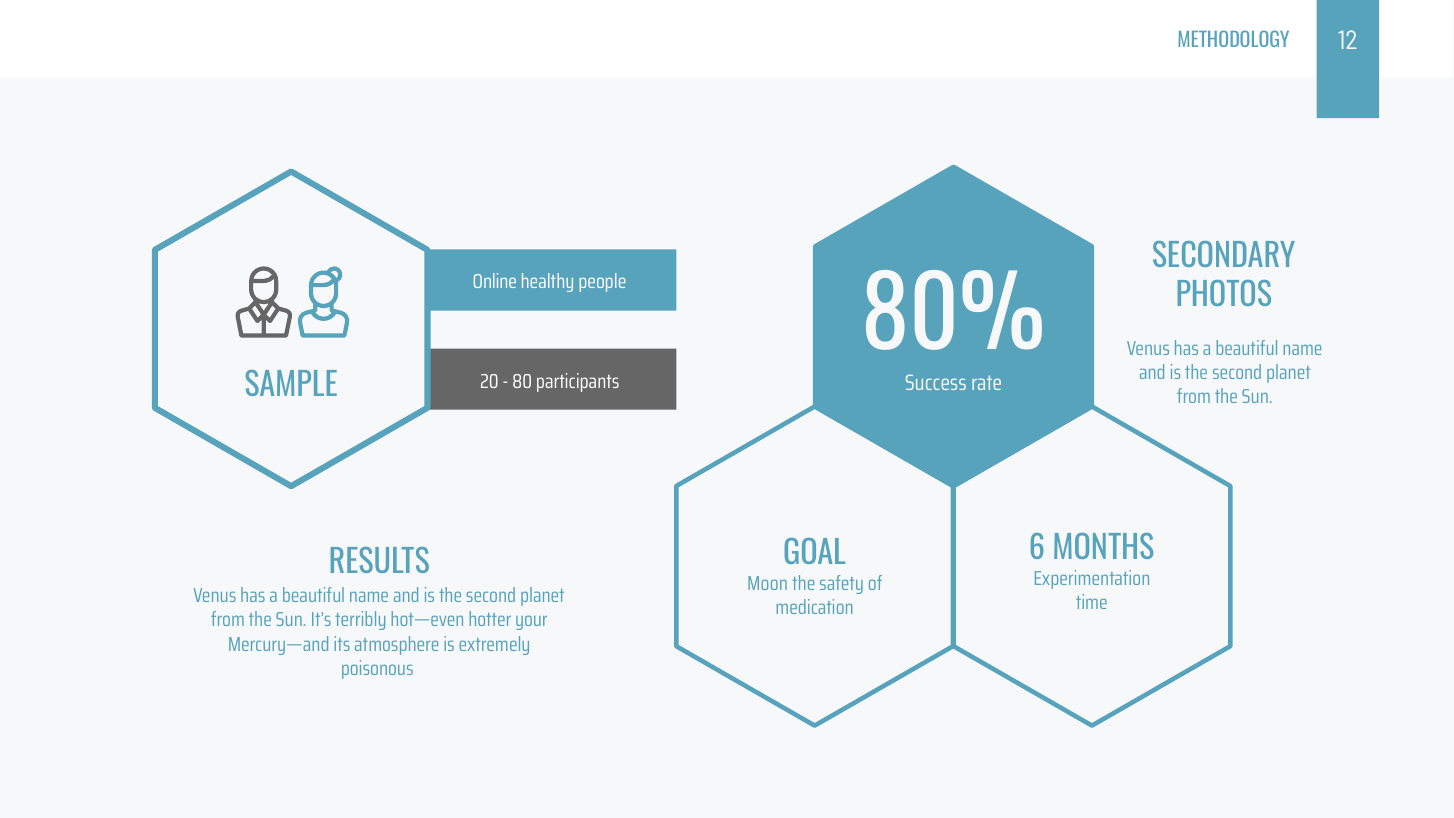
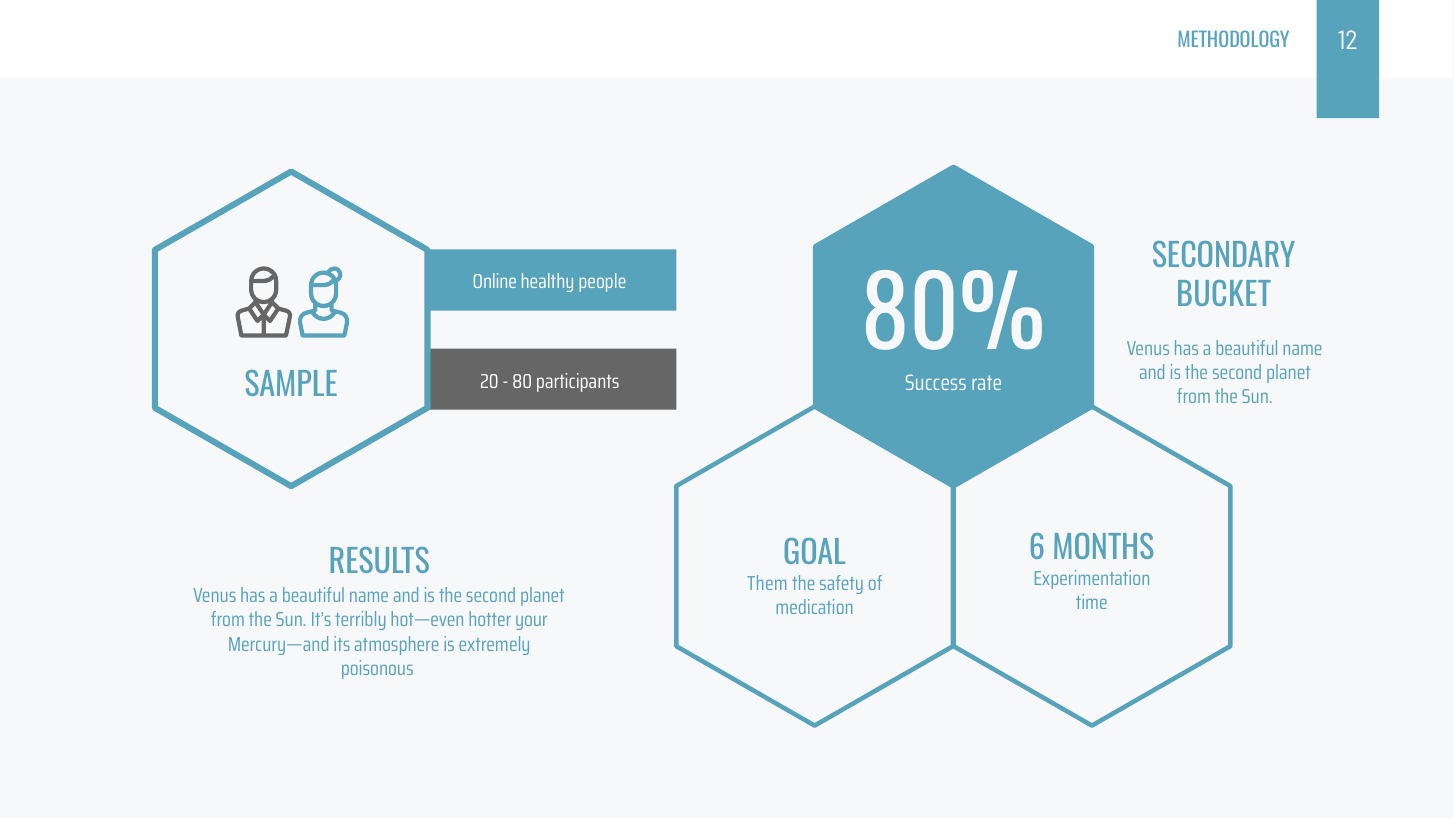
PHOTOS: PHOTOS -> BUCKET (1224, 295)
Moon: Moon -> Them (768, 584)
